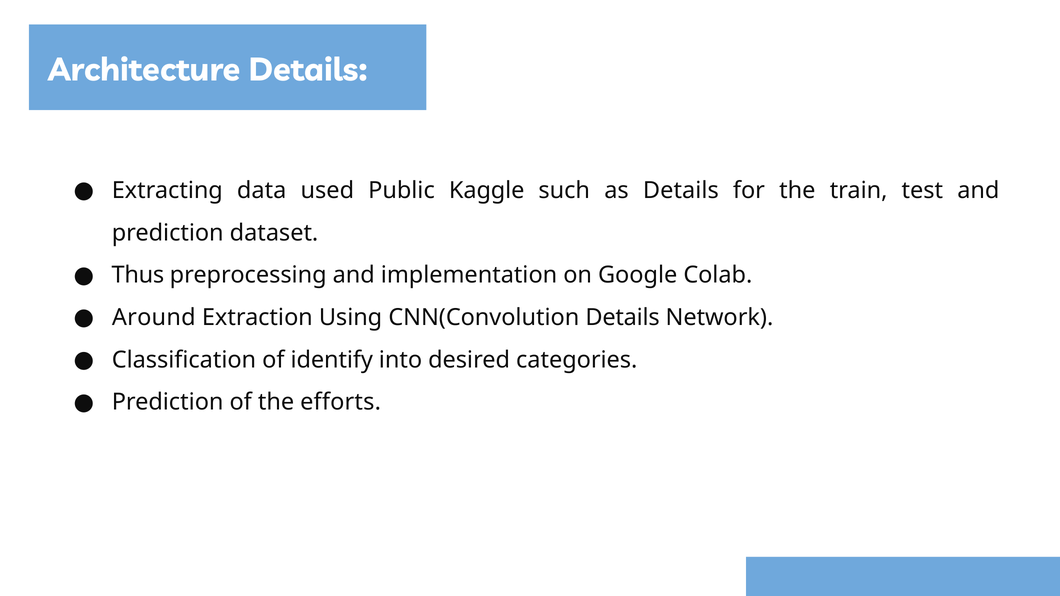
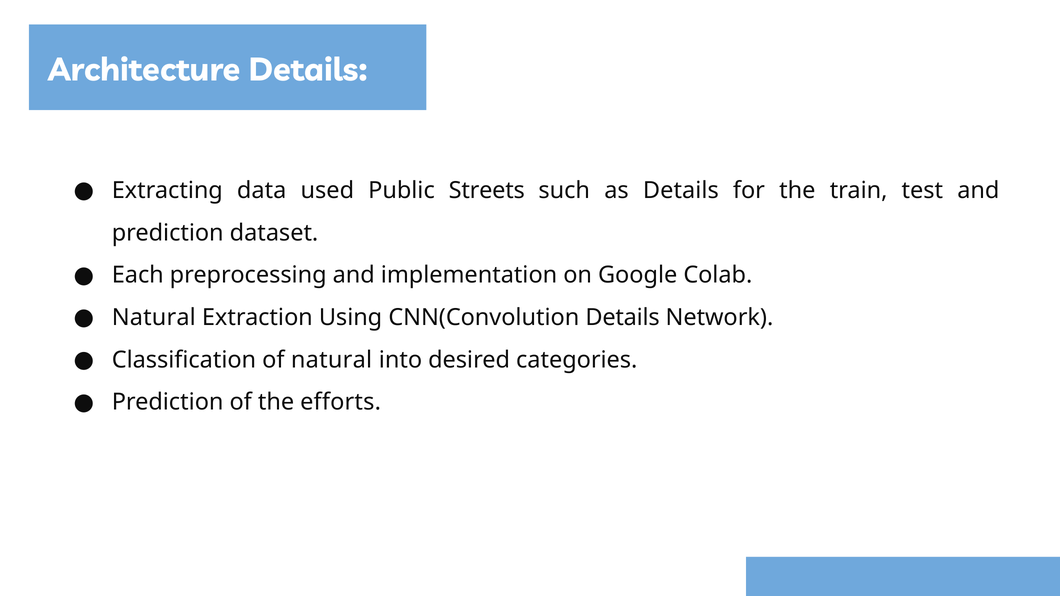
Kaggle: Kaggle -> Streets (487, 191)
Thus: Thus -> Each (138, 275)
Around: Around -> Natural (154, 318)
of identify: identify -> natural (332, 360)
